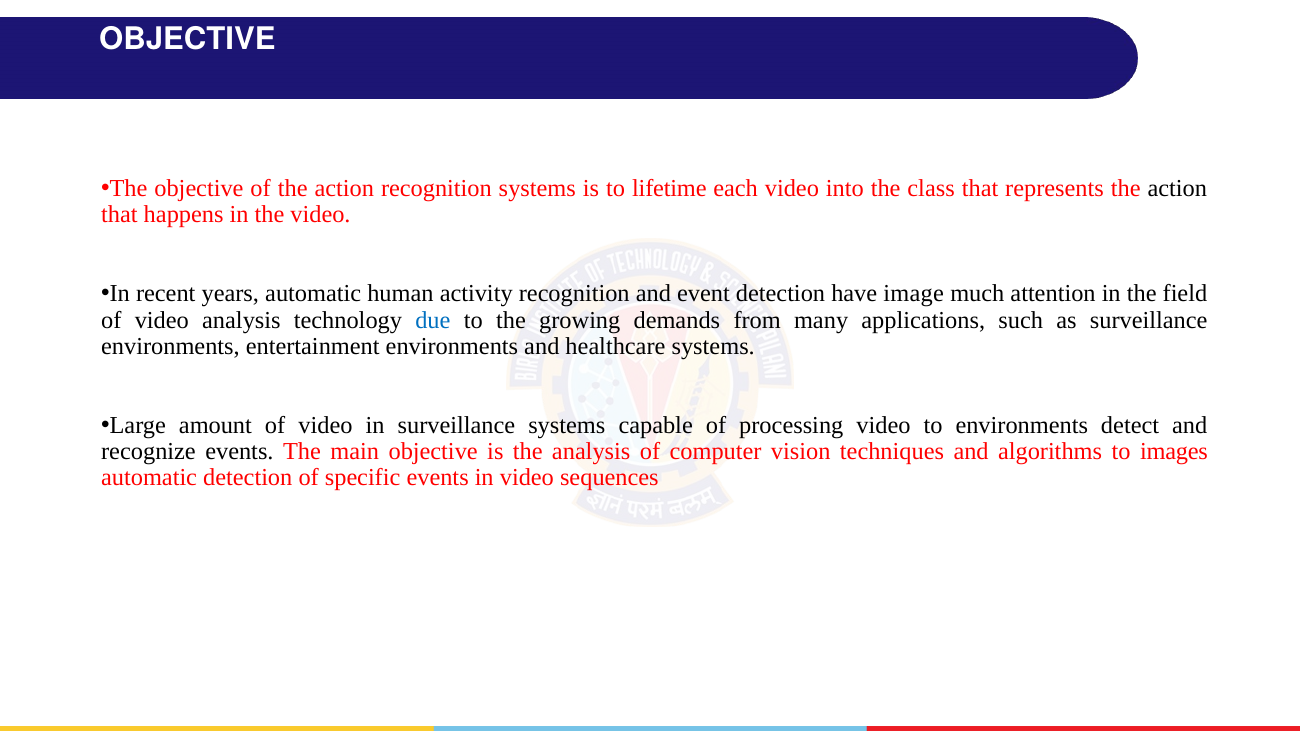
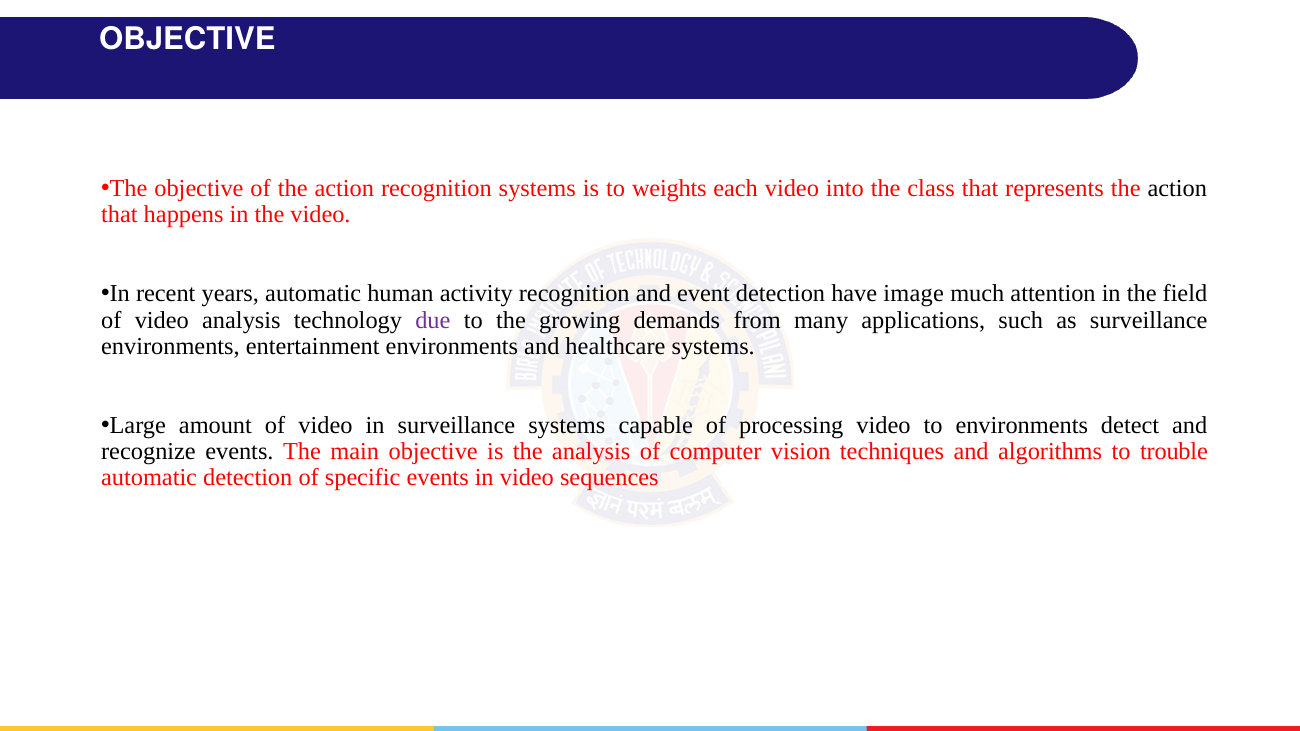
lifetime: lifetime -> weights (669, 189)
due colour: blue -> purple (433, 320)
images: images -> trouble (1174, 452)
